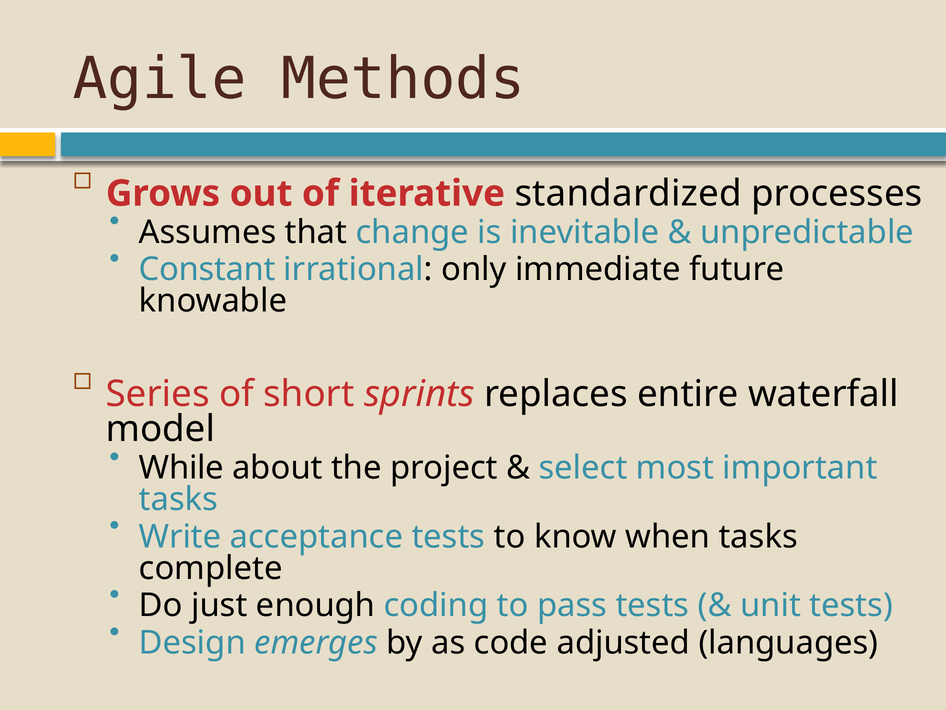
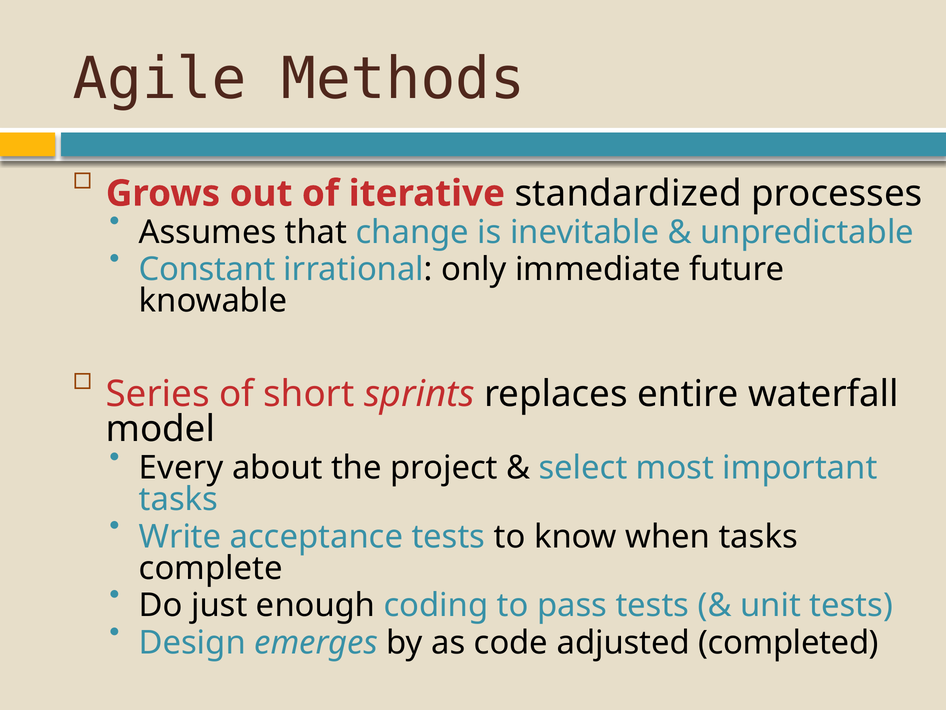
While: While -> Every (181, 468)
languages: languages -> completed (789, 642)
